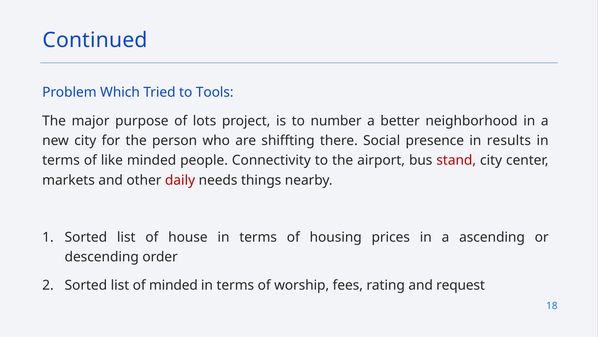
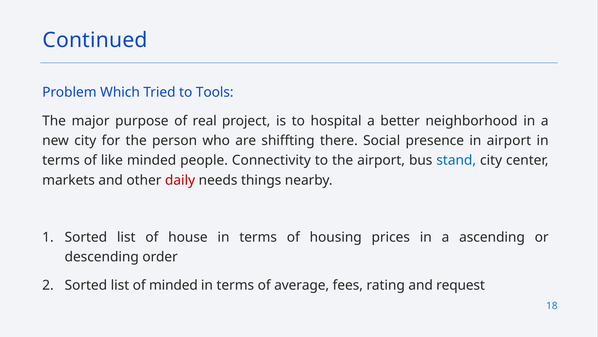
lots: lots -> real (205, 121)
number: number -> hospital (336, 121)
in results: results -> airport (509, 140)
stand colour: red -> blue (456, 160)
worship: worship -> average (302, 285)
